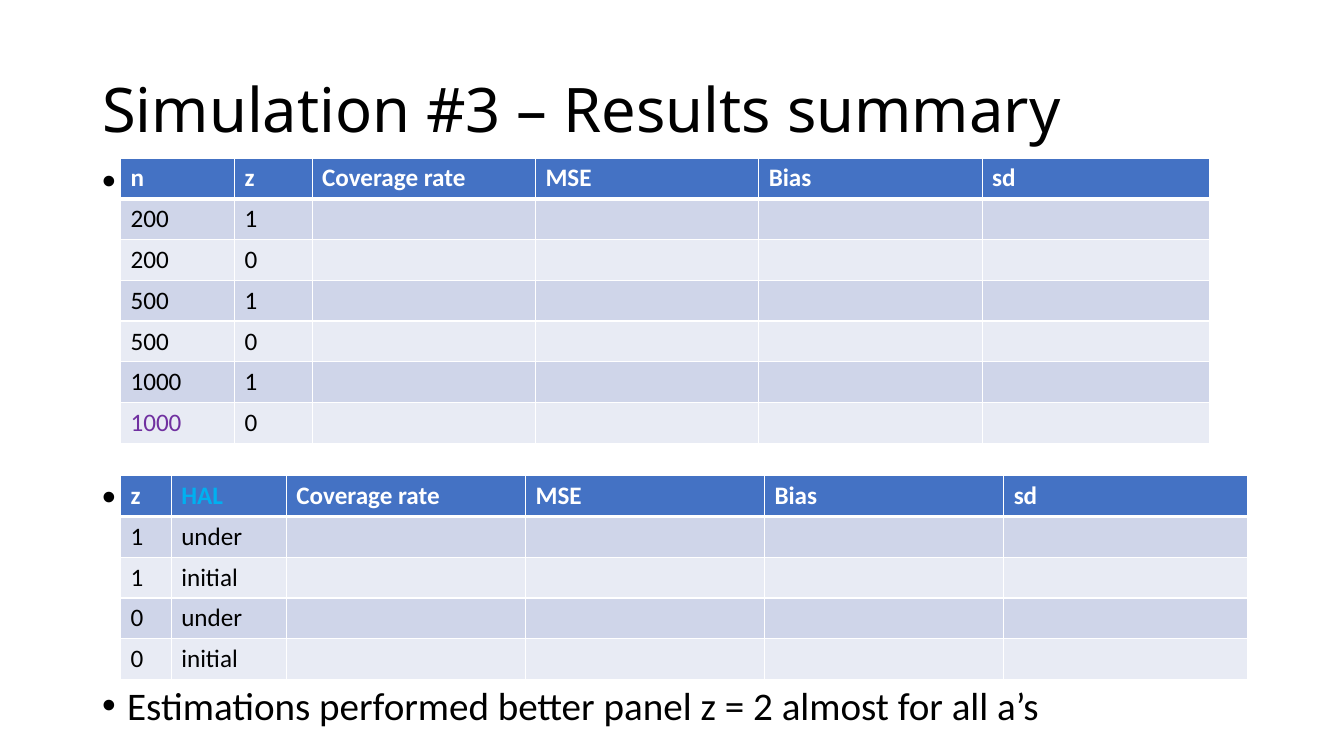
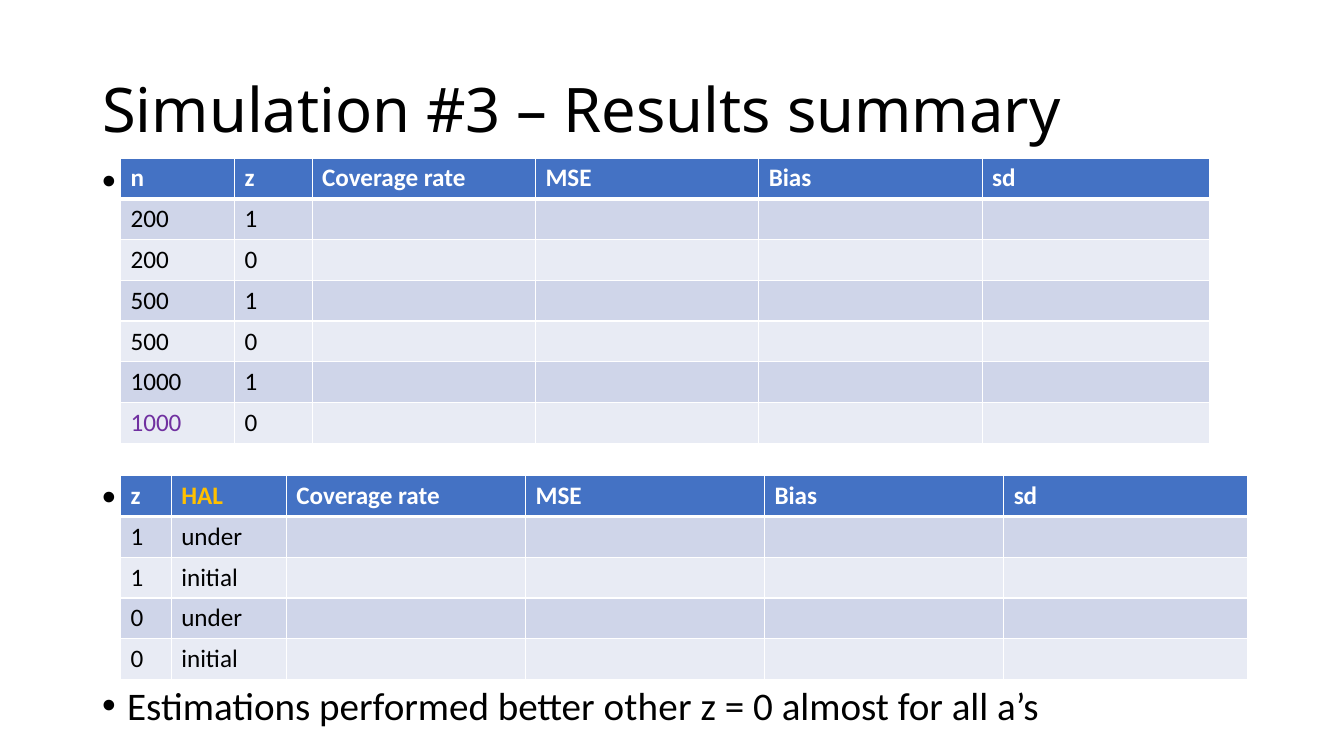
HAL colour: light blue -> yellow (202, 496)
panel: panel -> other (648, 707)
2: 2 -> 0 (763, 707)
